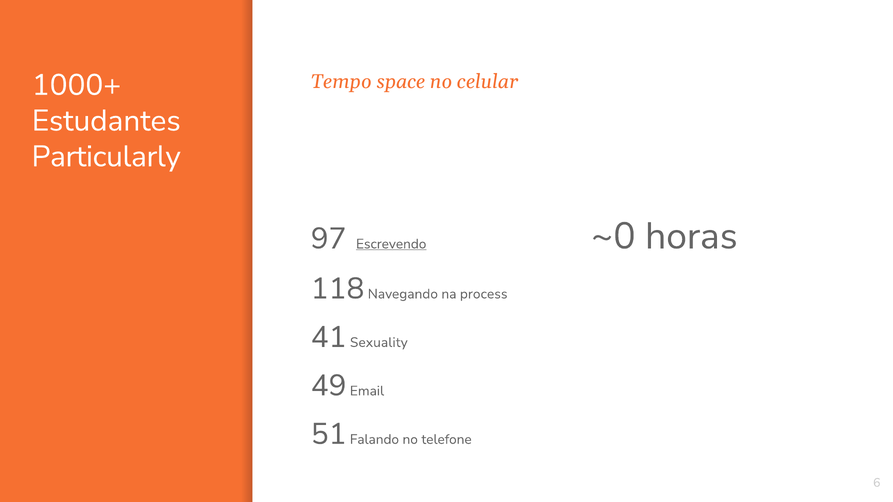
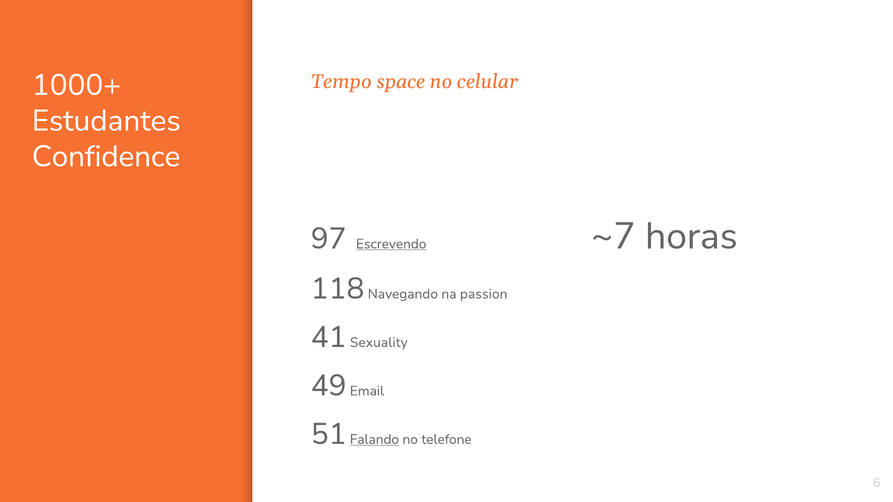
Particularly: Particularly -> Confidence (106, 157)
~0: ~0 -> ~7 (613, 236)
process: process -> passion (484, 294)
Falando underline: none -> present (374, 440)
